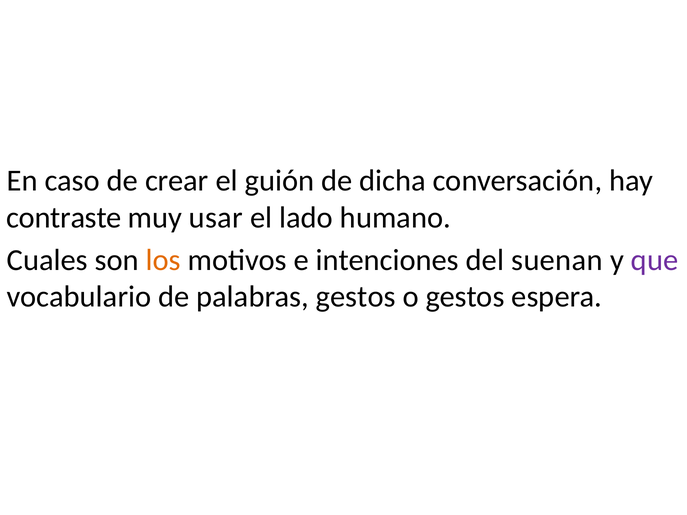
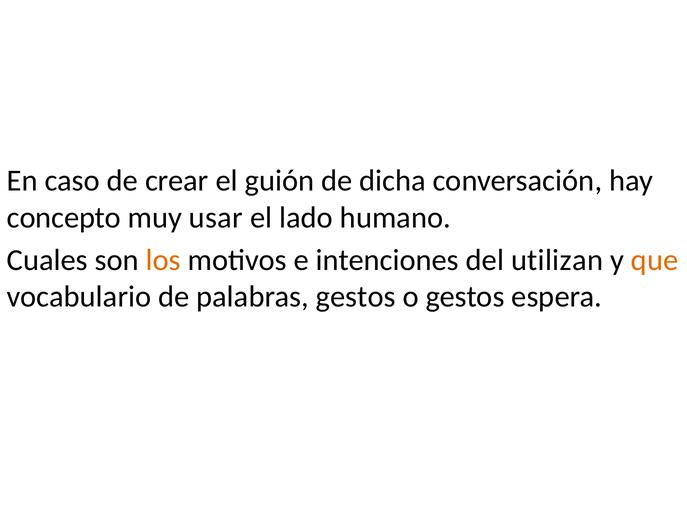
contraste: contraste -> concepto (64, 218)
suenan: suenan -> utilizan (557, 260)
que colour: purple -> orange (655, 260)
